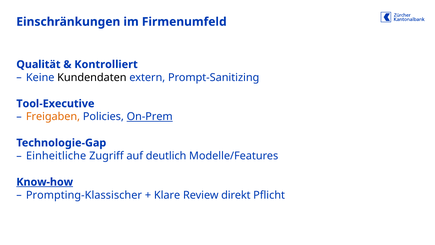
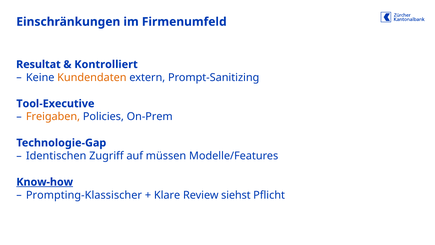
Qualität: Qualität -> Resultat (38, 64)
Kundendaten colour: black -> orange (92, 77)
On-Prem underline: present -> none (150, 117)
Einheitliche: Einheitliche -> Identischen (56, 156)
deutlich: deutlich -> müssen (166, 156)
direkt: direkt -> siehst (236, 195)
